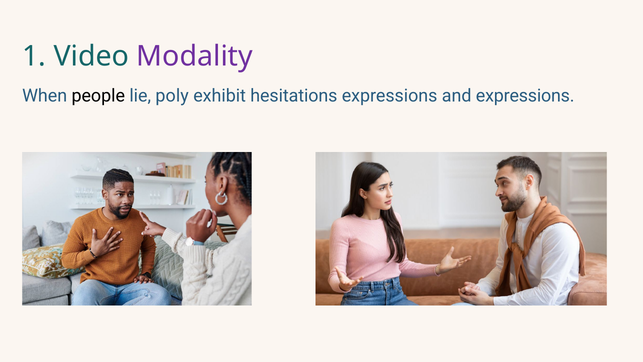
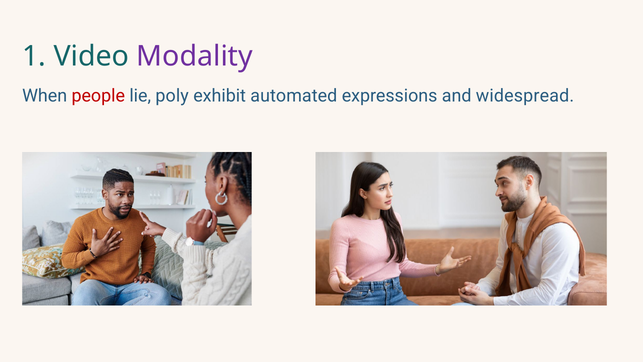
people colour: black -> red (98, 96)
hesitations: hesitations -> automated (294, 96)
and expressions: expressions -> widespread (525, 96)
